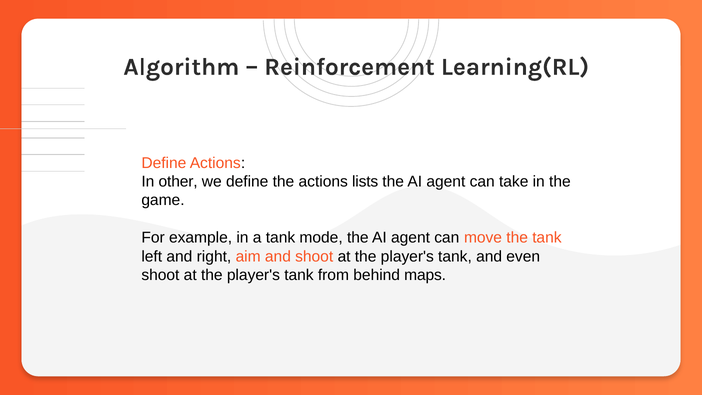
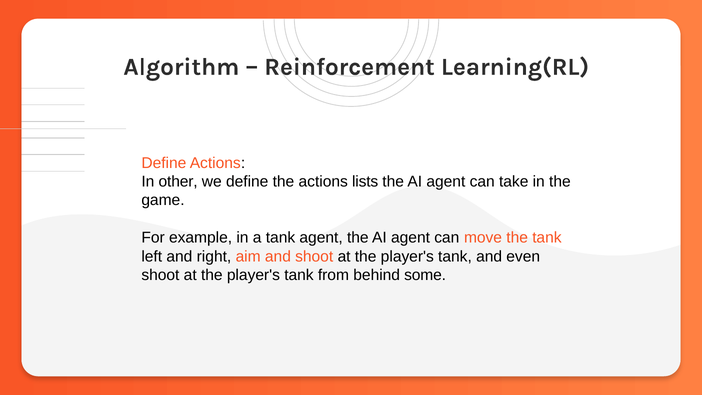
tank mode: mode -> agent (321, 238)
maps: maps -> some (425, 275)
